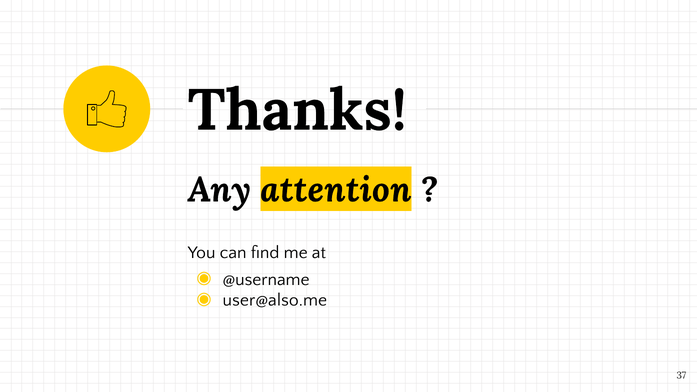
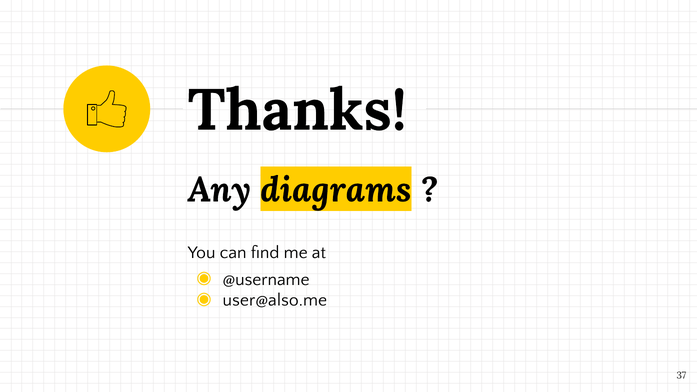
attention: attention -> diagrams (336, 190)
